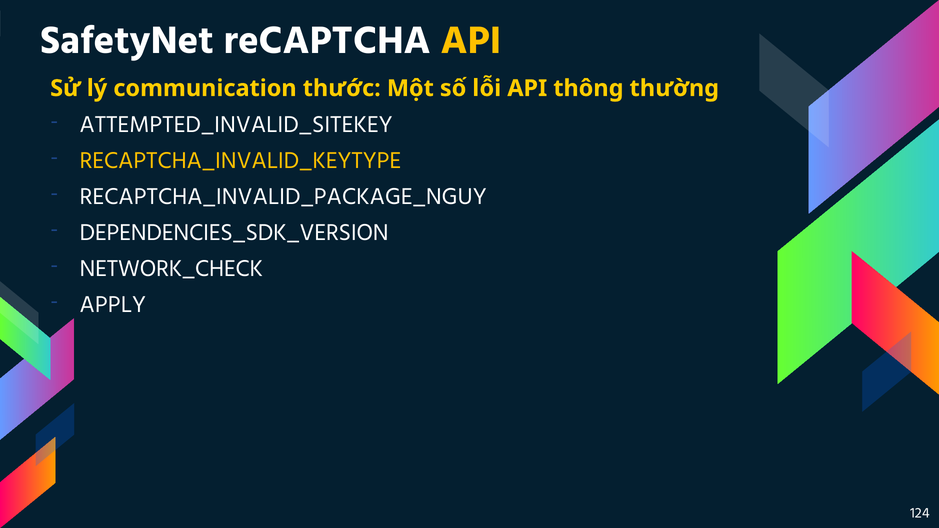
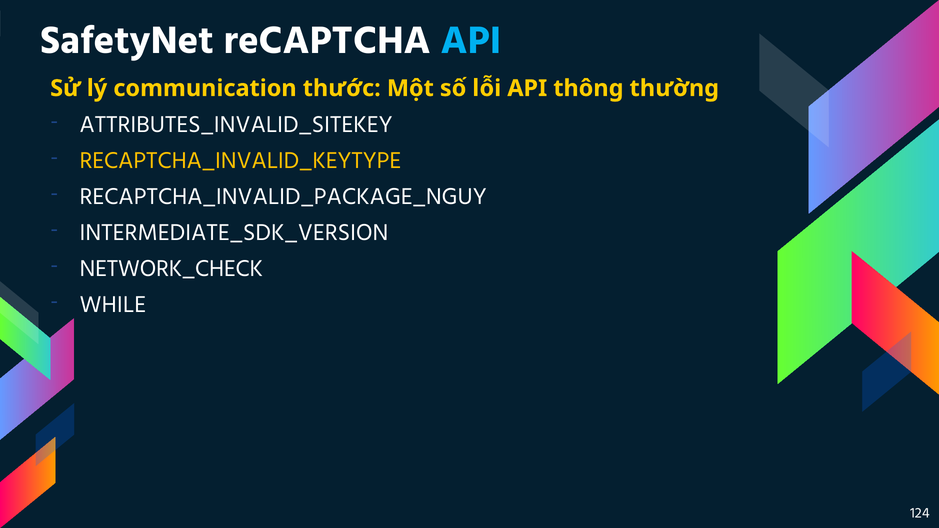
API colour: yellow -> light blue (471, 40)
ATTEMPTED_INVALID_SITEKEY: ATTEMPTED_INVALID_SITEKEY -> ATTRIBUTES_INVALID_SITEKEY (236, 124)
DEPENDENCIES_SDK_VERSION: DEPENDENCIES_SDK_VERSION -> INTERMEDIATE_SDK_VERSION (234, 232)
APPLY: APPLY -> WHILE (113, 304)
